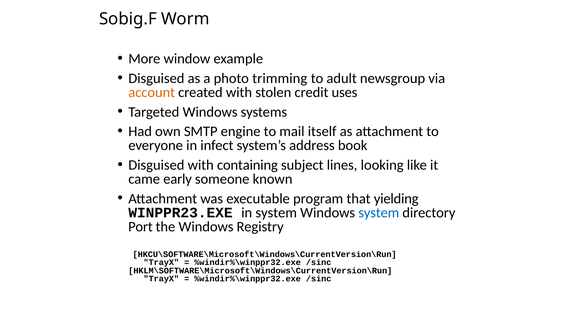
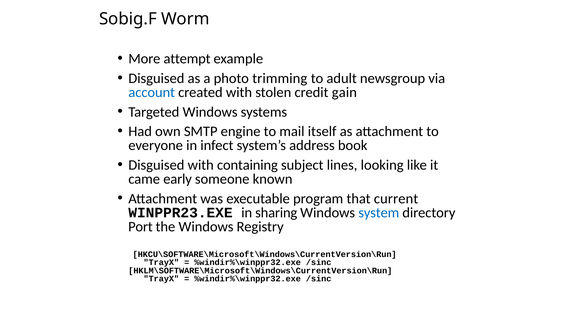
window: window -> attempt (187, 59)
account colour: orange -> blue (152, 92)
uses: uses -> gain (344, 92)
yielding: yielding -> current (396, 198)
in system: system -> sharing (276, 212)
